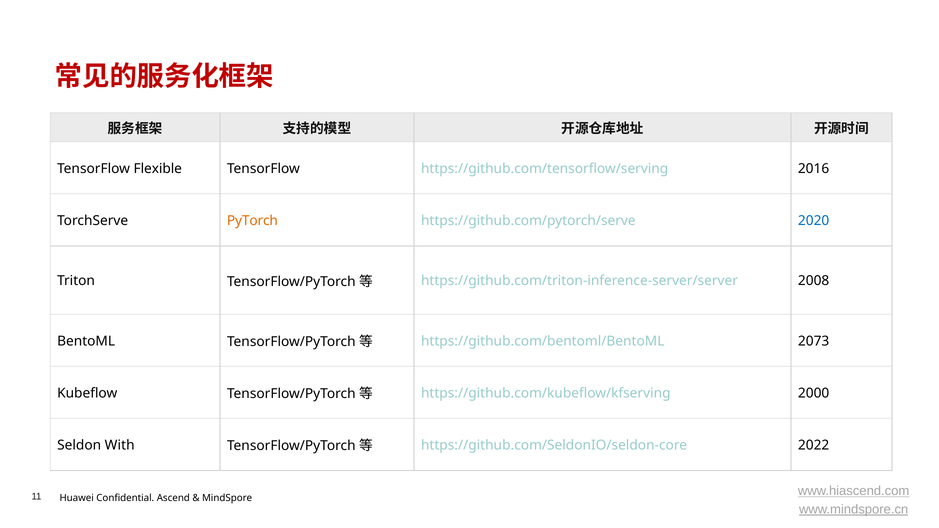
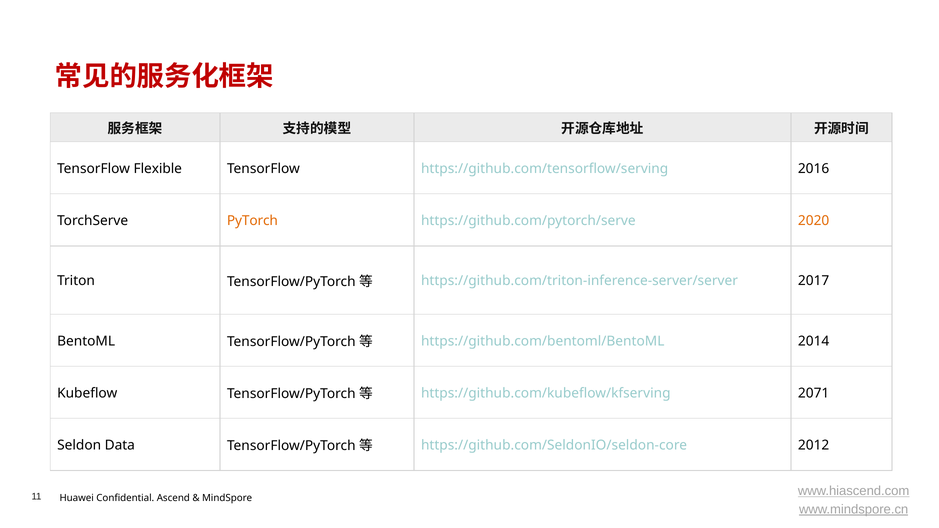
2020 colour: blue -> orange (814, 221)
2008: 2008 -> 2017 (814, 281)
2073: 2073 -> 2014 (814, 341)
2000: 2000 -> 2071 (814, 393)
With: With -> Data (120, 445)
2022: 2022 -> 2012 (814, 445)
